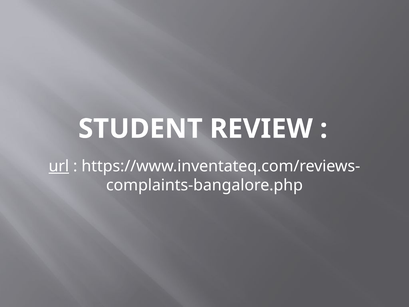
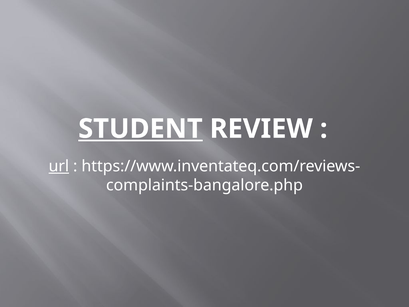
STUDENT underline: none -> present (140, 129)
